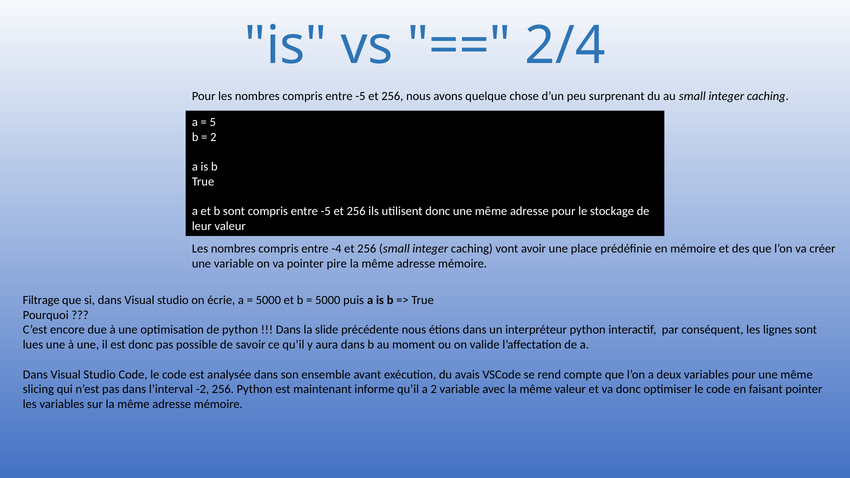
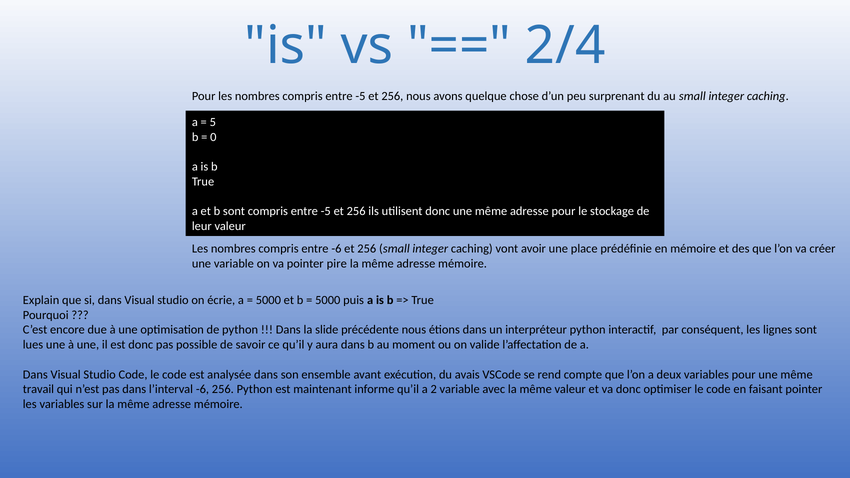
2: 2 -> 0 (213, 137)
entre -4: -4 -> -6 (336, 249)
Filtrage: Filtrage -> Explain (41, 300)
slicing: slicing -> travail (38, 389)
l’interval -2: -2 -> -6 (202, 389)
